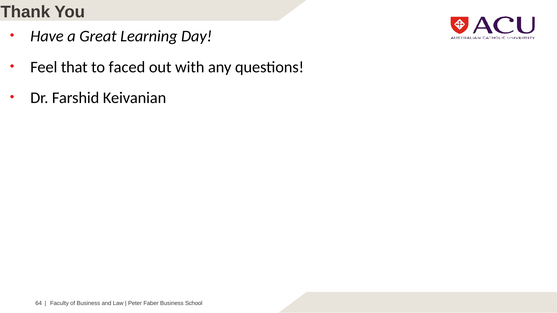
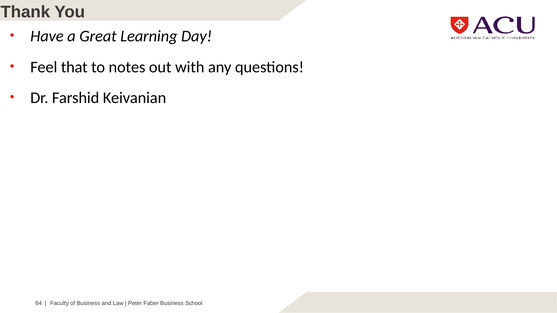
faced: faced -> notes (127, 67)
